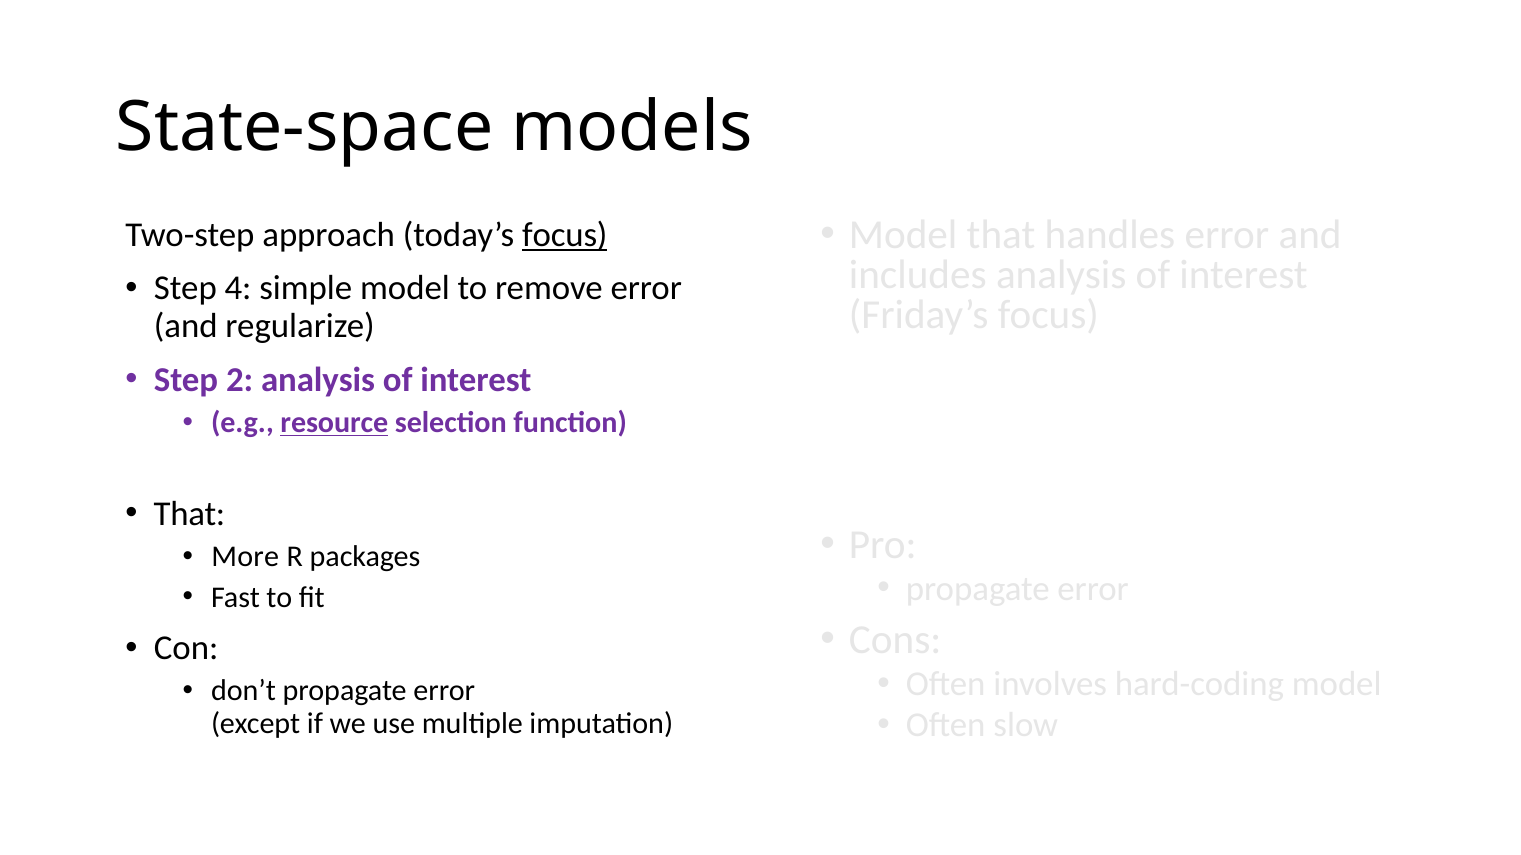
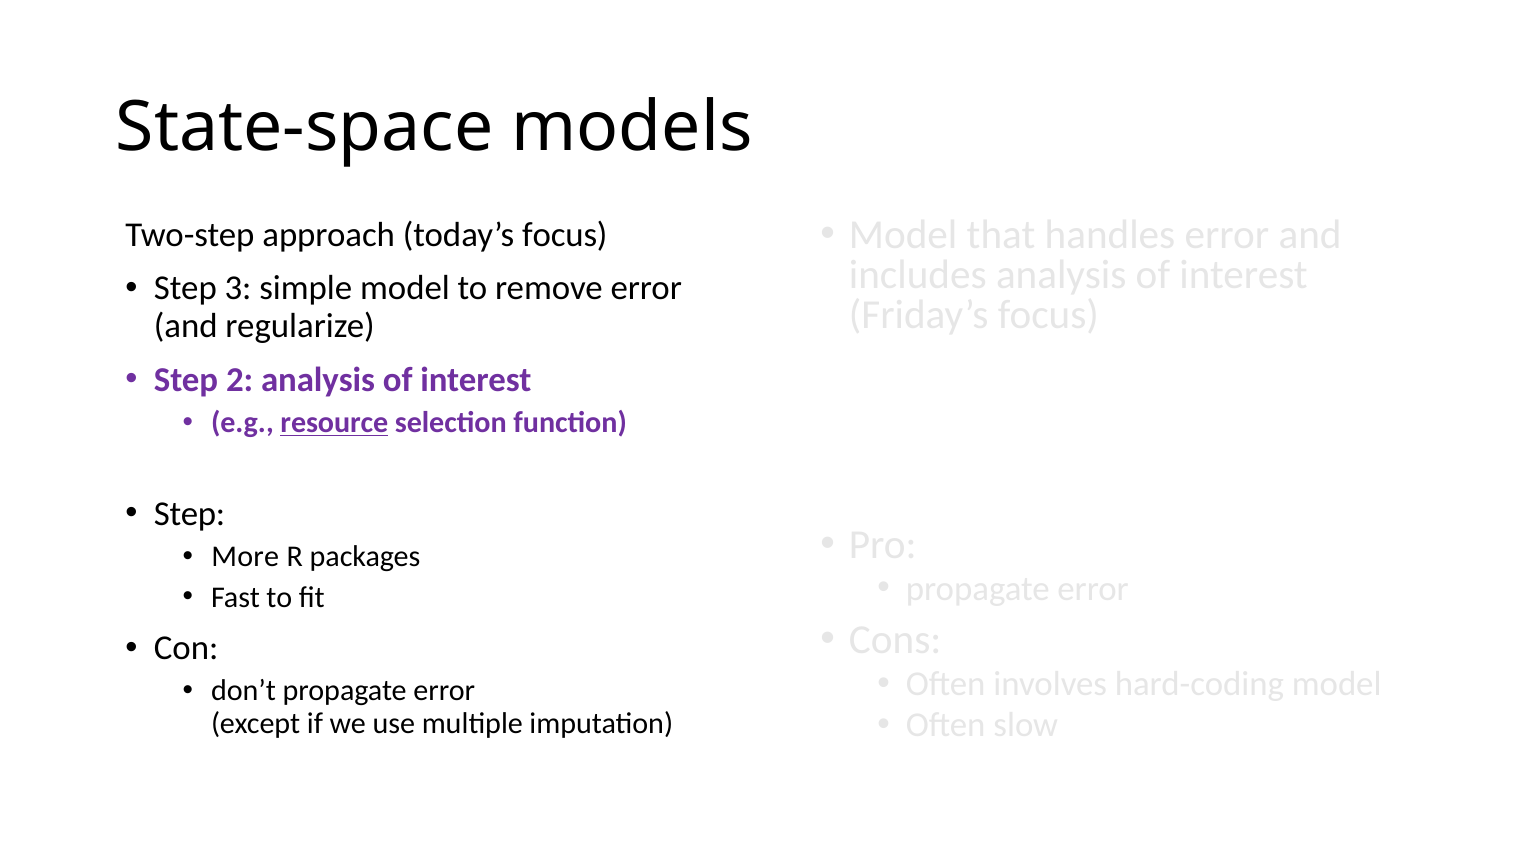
focus underline: present -> none (565, 235)
4: 4 -> 3 (238, 289)
That: That -> Step (189, 514)
